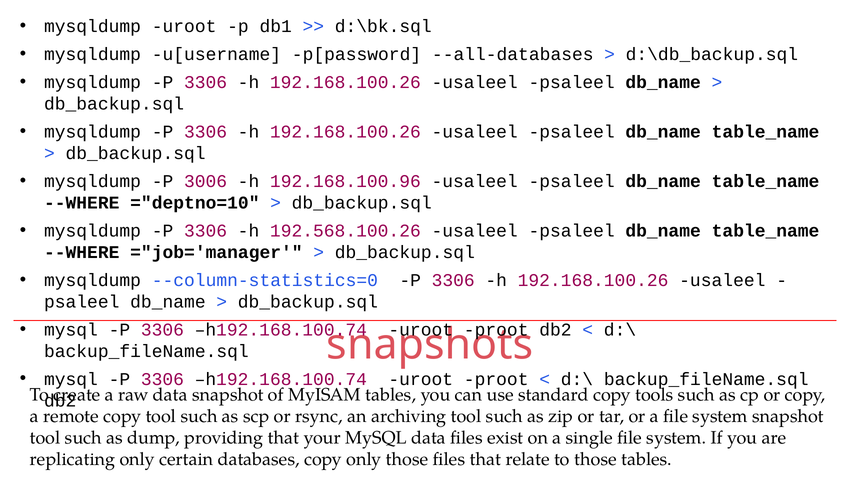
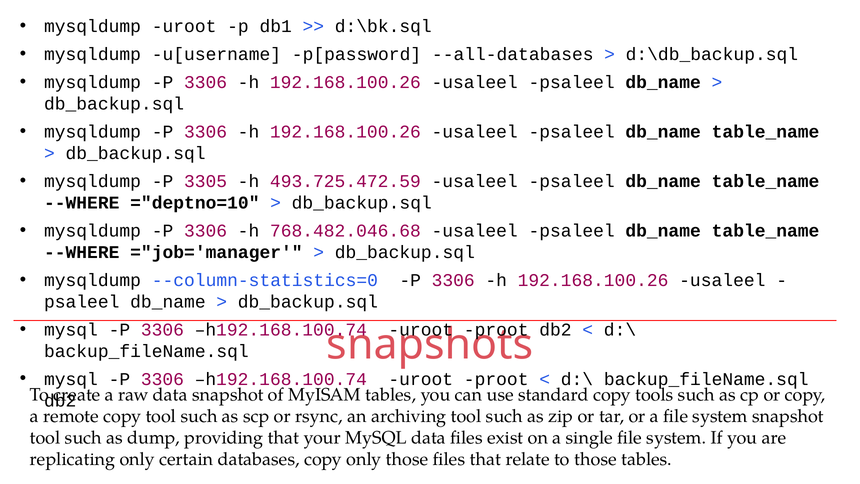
3006: 3006 -> 3305 (206, 181)
192.168.100.96: 192.168.100.96 -> 493.725.472.59 (345, 181)
192.568.100.26: 192.568.100.26 -> 768.482.046.68 (345, 230)
